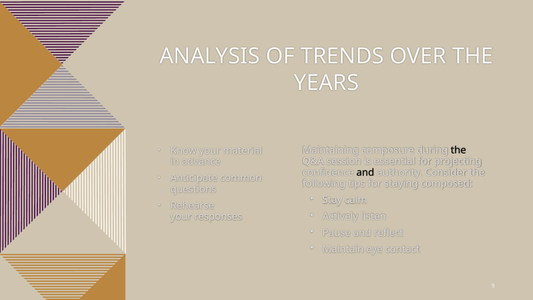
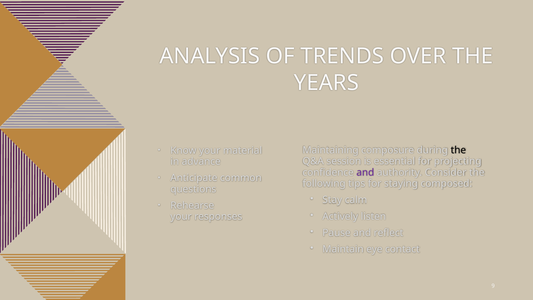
and colour: black -> purple (365, 172)
